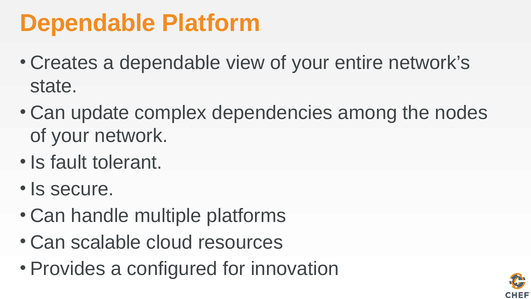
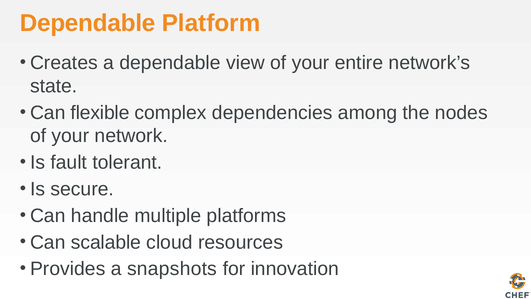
update: update -> flexible (100, 113)
configured: configured -> snapshots (172, 269)
